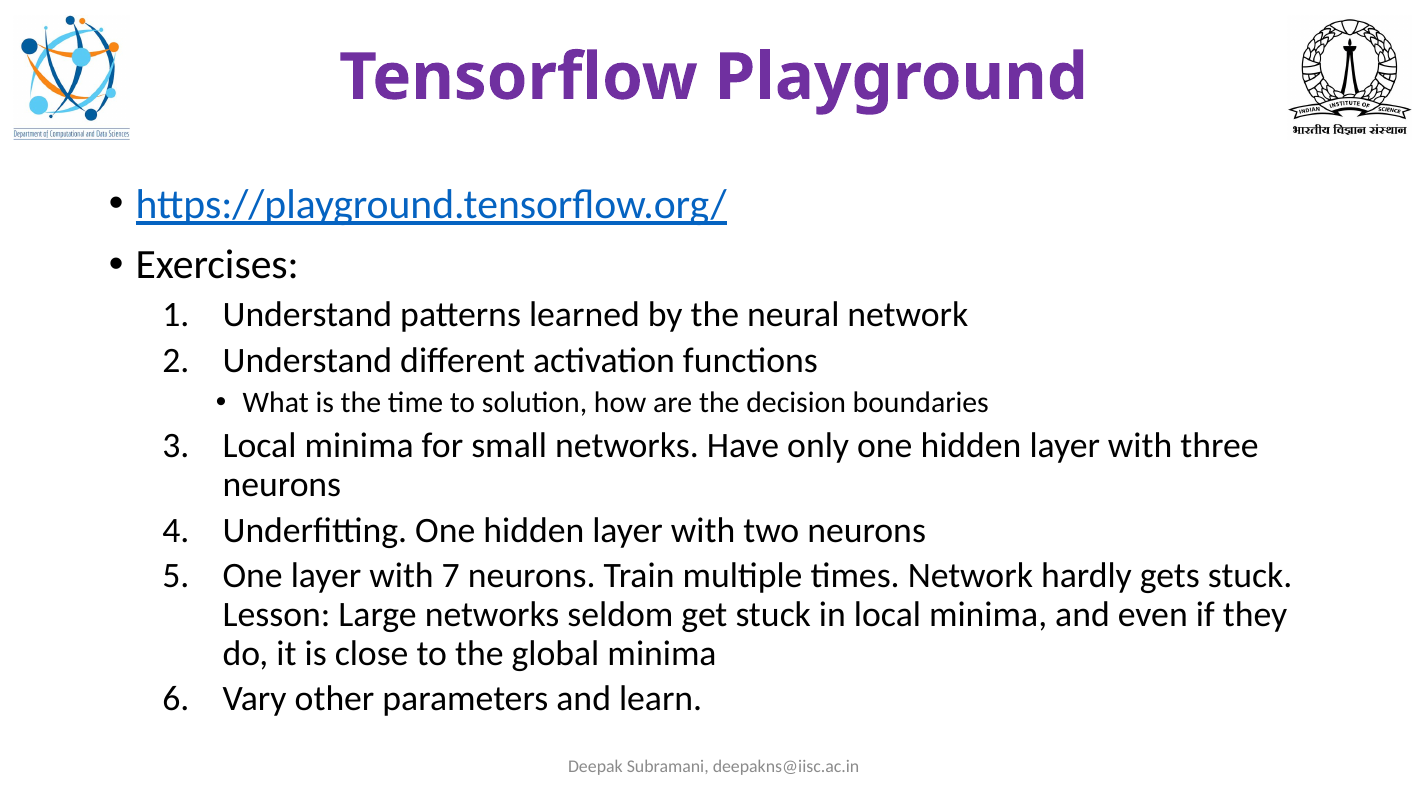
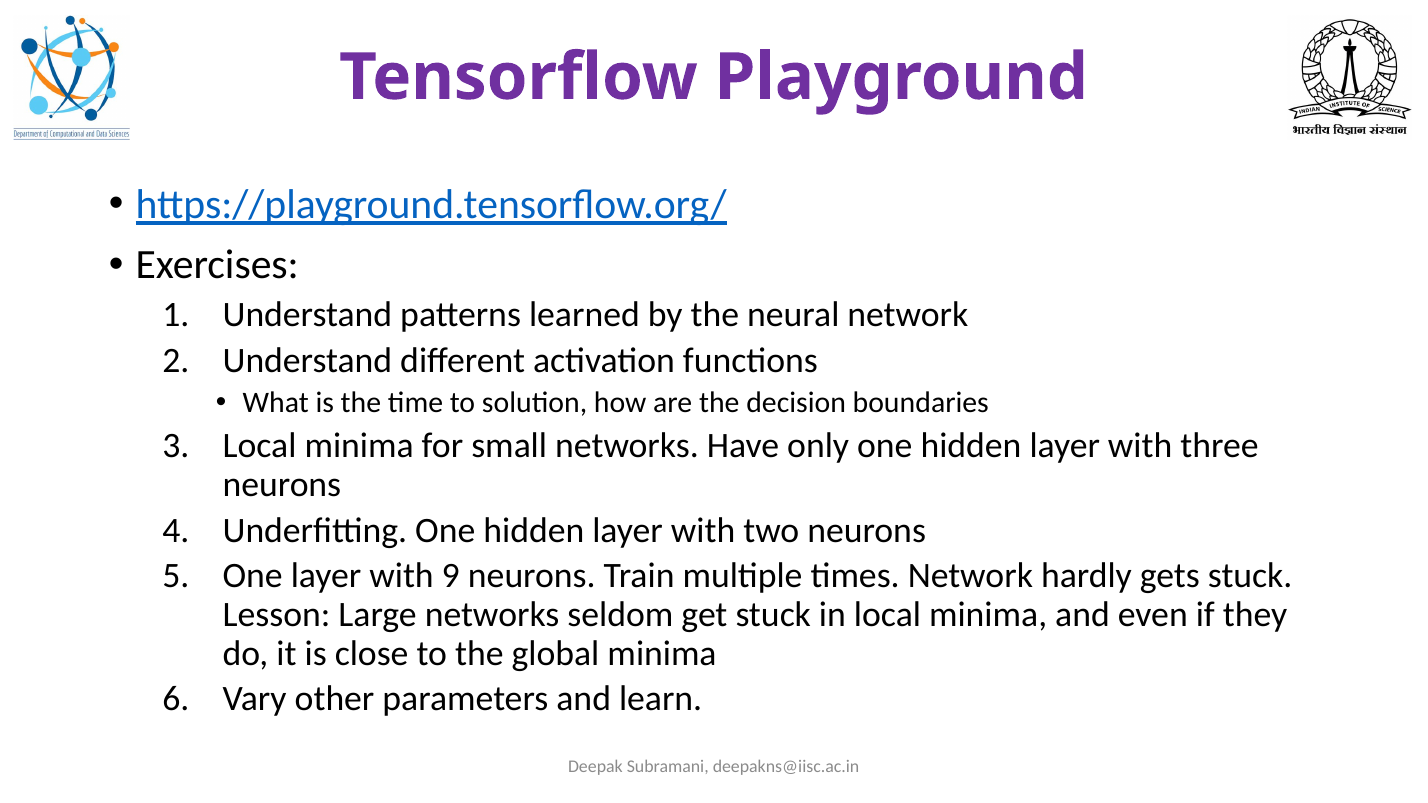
7: 7 -> 9 (451, 576)
